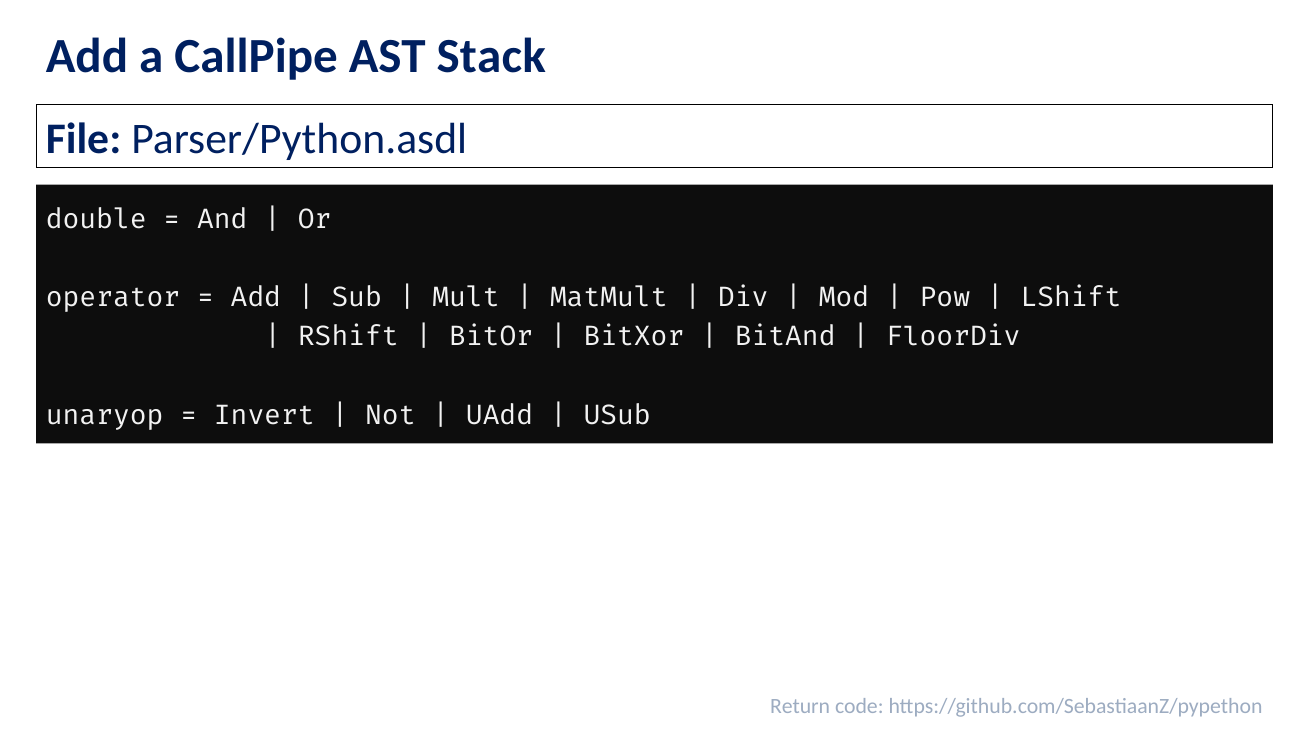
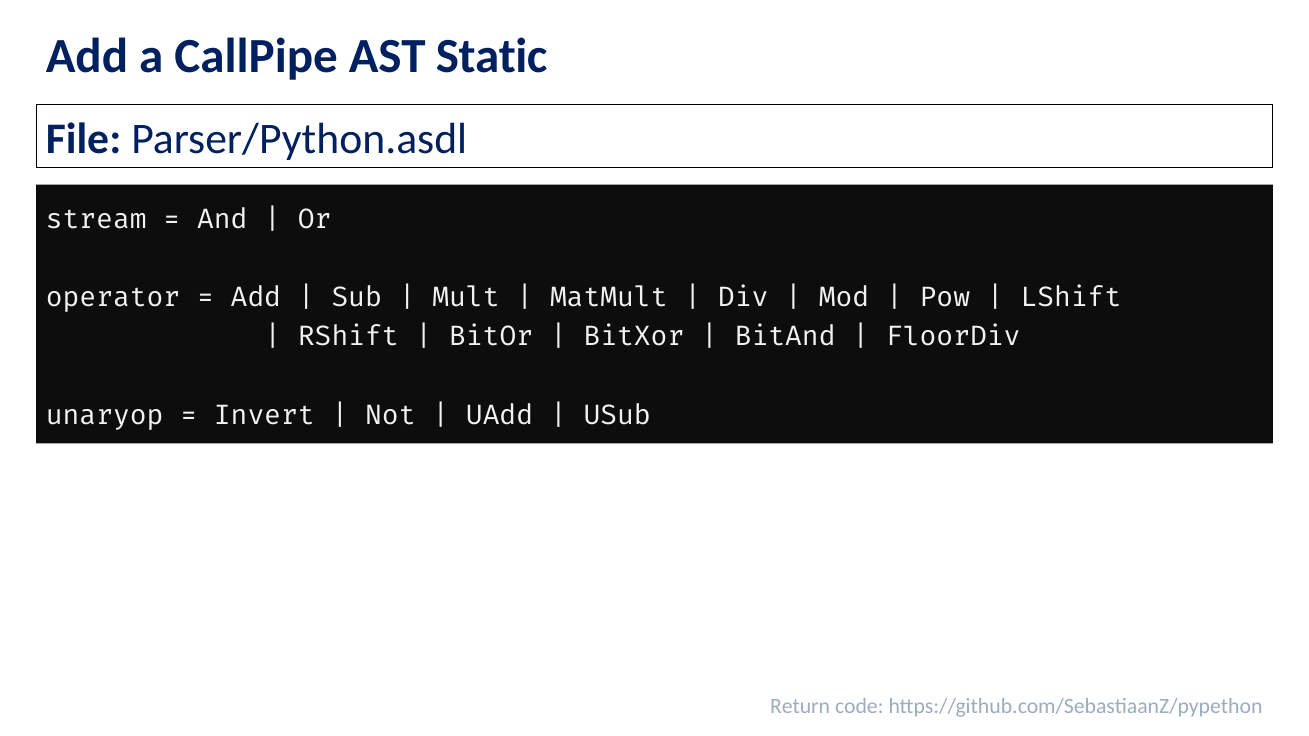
Stack: Stack -> Static (492, 57)
double: double -> stream (96, 219)
